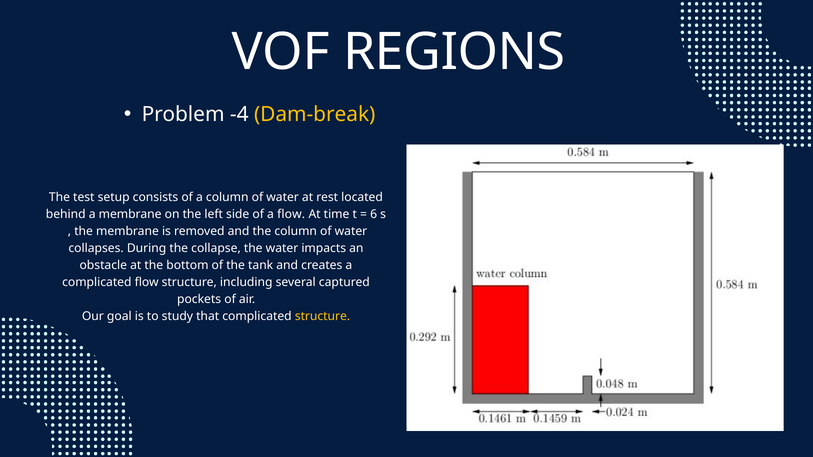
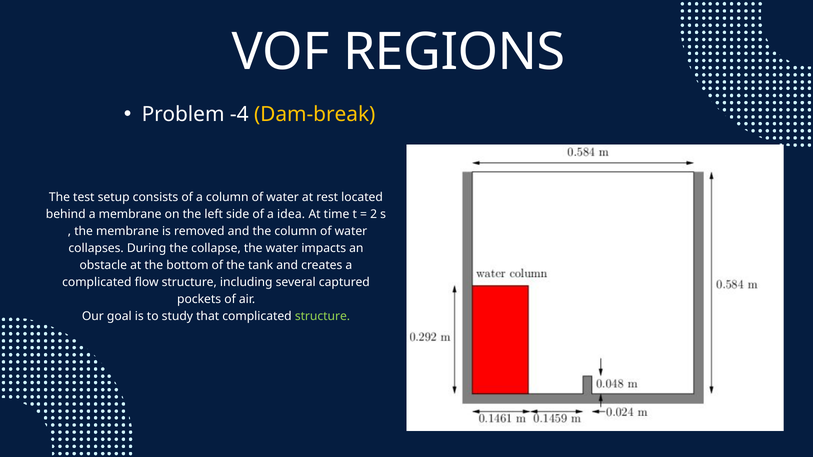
a flow: flow -> idea (291, 214)
6: 6 -> 2 (374, 214)
structure colour: yellow -> light green (322, 316)
